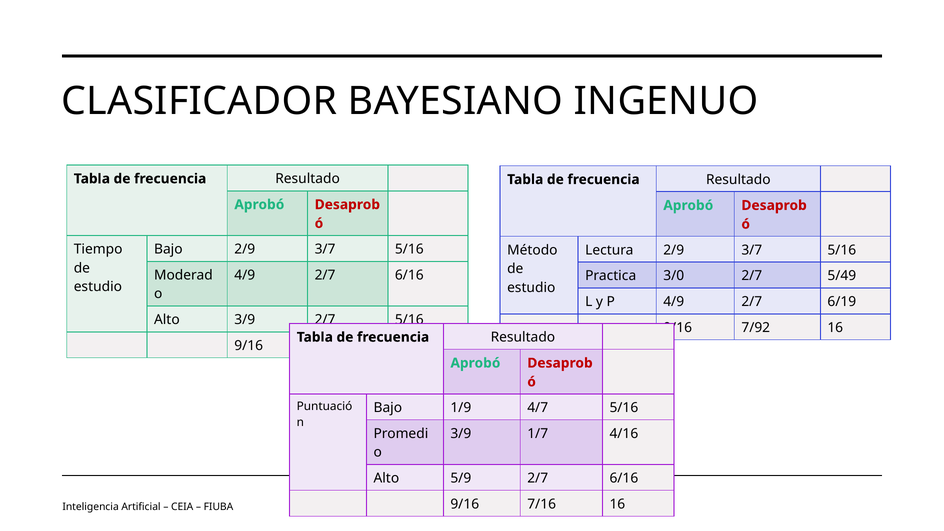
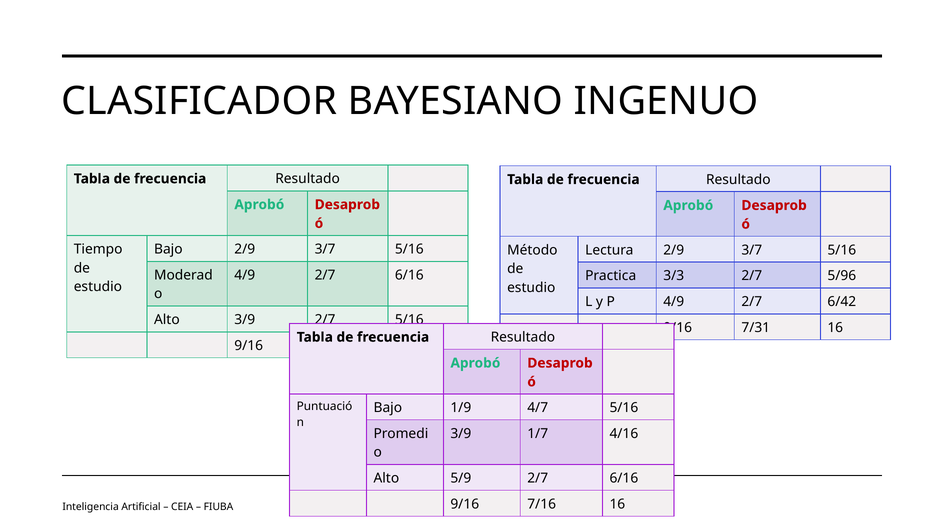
3/0: 3/0 -> 3/3 (674, 276)
5/49: 5/49 -> 5/96 (842, 276)
6/19: 6/19 -> 6/42 (842, 302)
7/92: 7/92 -> 7/31 (756, 328)
